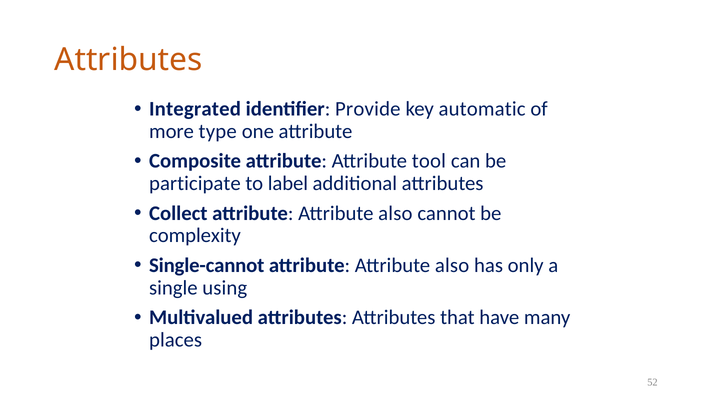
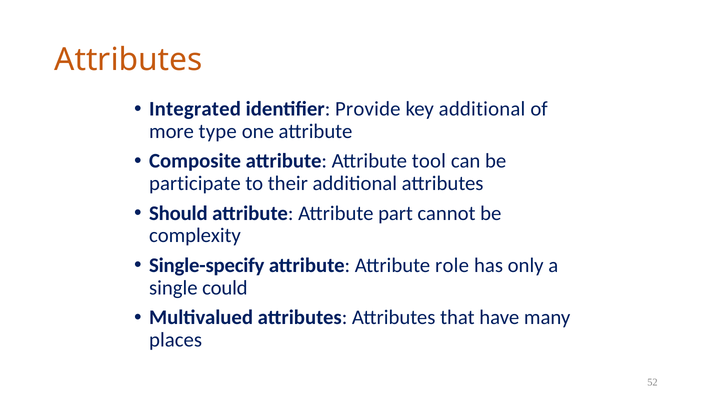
key automatic: automatic -> additional (482, 109)
label: label -> their (288, 184)
Collect: Collect -> Should (178, 213)
also: also -> part (396, 213)
Single-cannot: Single-cannot -> Single-specify (207, 266)
also: also -> role (452, 266)
using: using -> could (225, 288)
